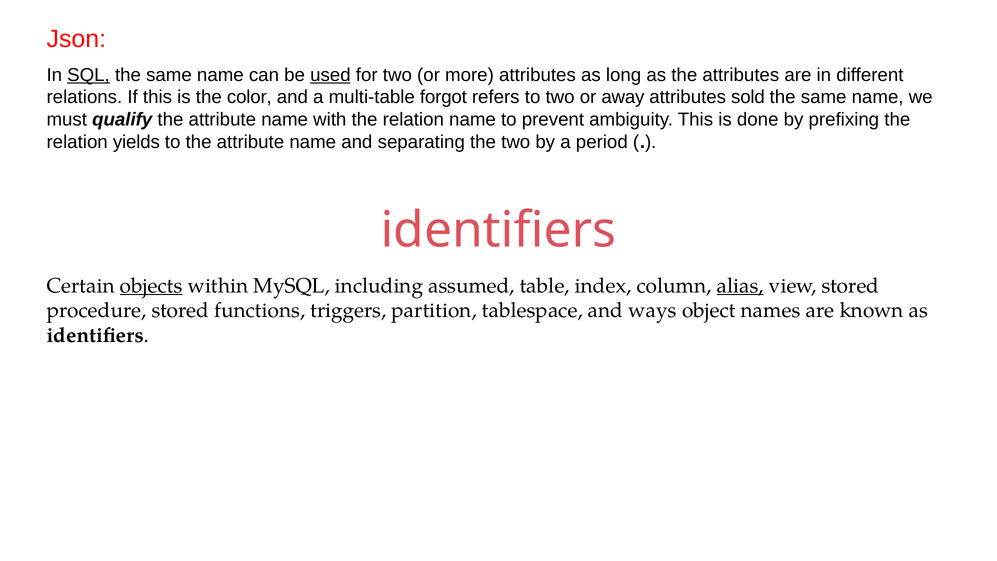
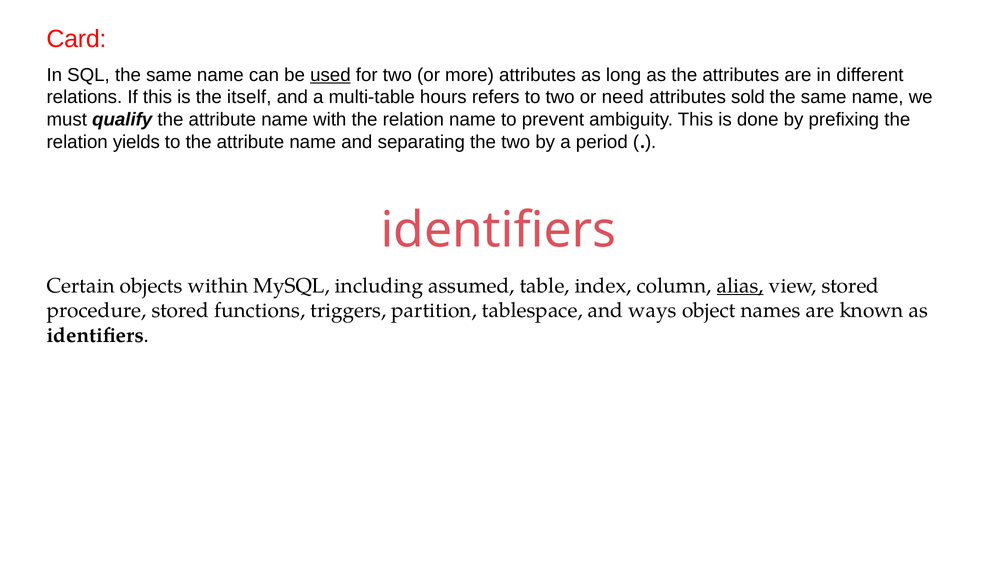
Json: Json -> Card (76, 39)
SQL underline: present -> none (89, 75)
color: color -> itself (249, 97)
forgot: forgot -> hours (443, 97)
away: away -> need (623, 97)
objects underline: present -> none (151, 286)
